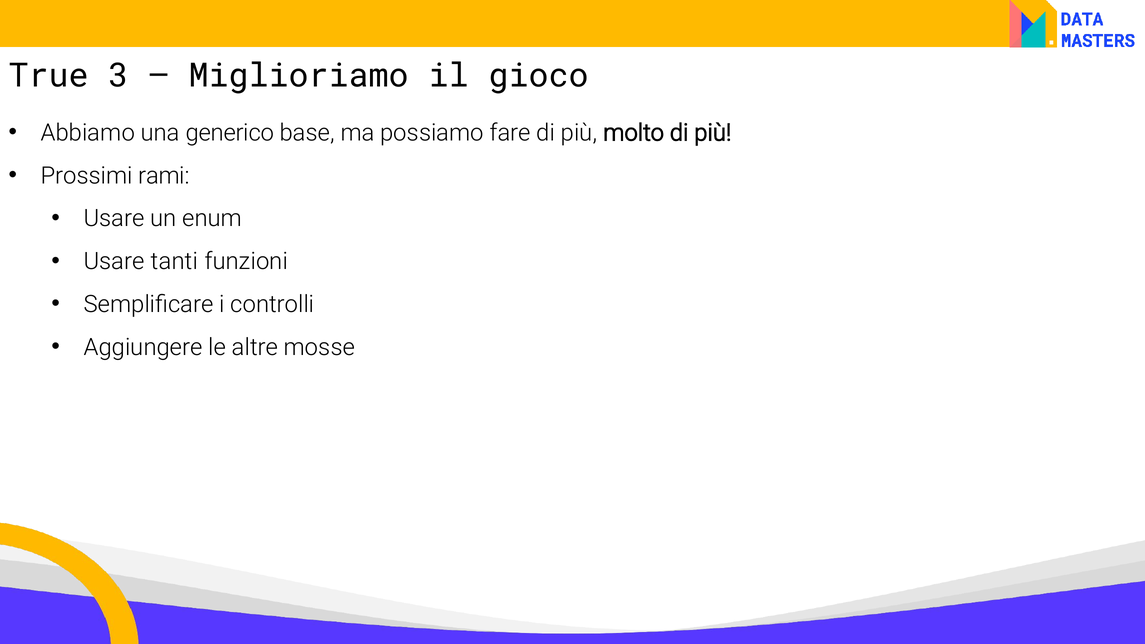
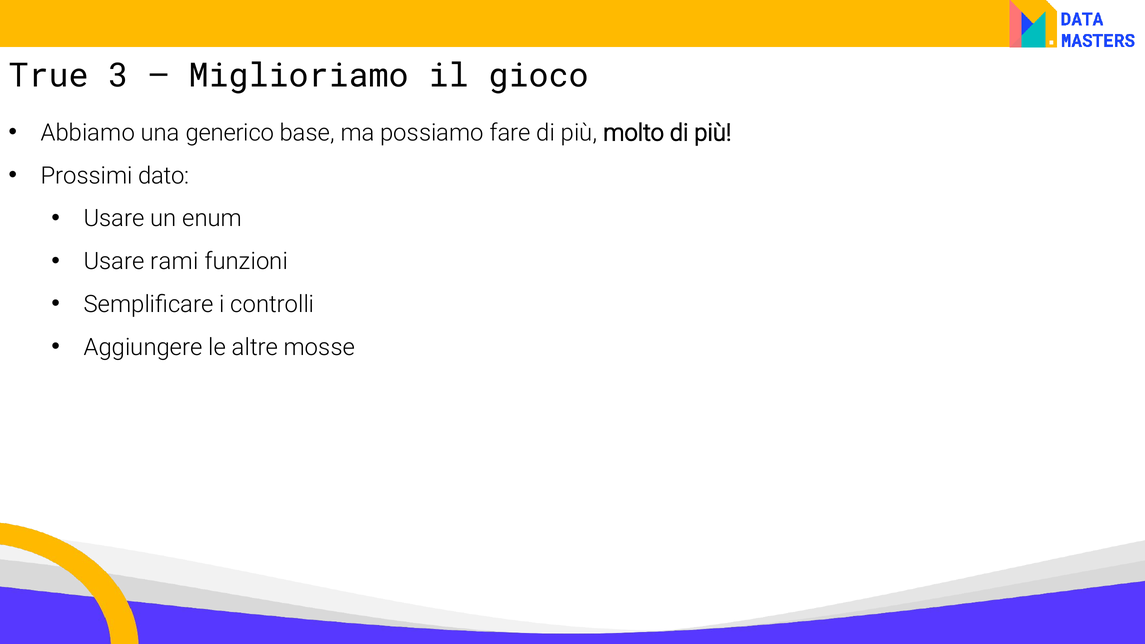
rami: rami -> dato (164, 176)
tanti: tanti -> rami (174, 262)
